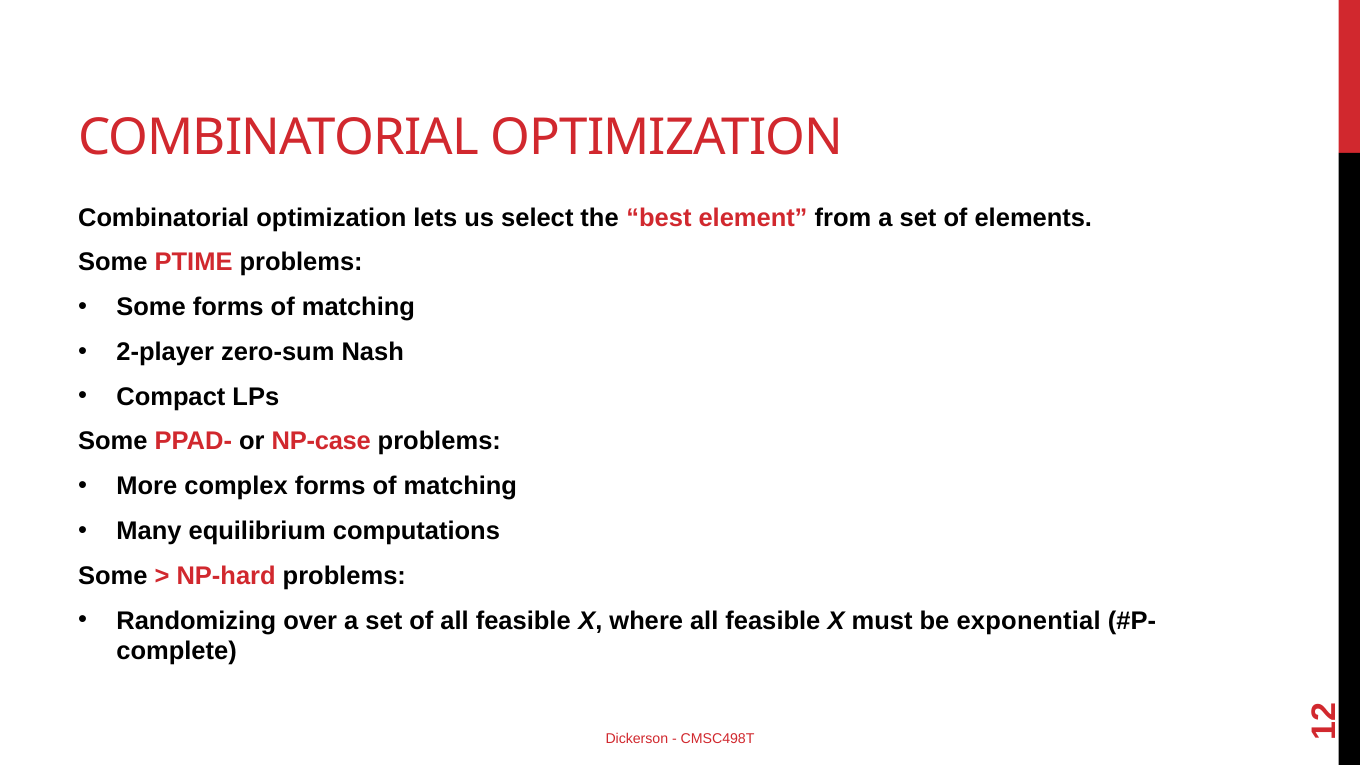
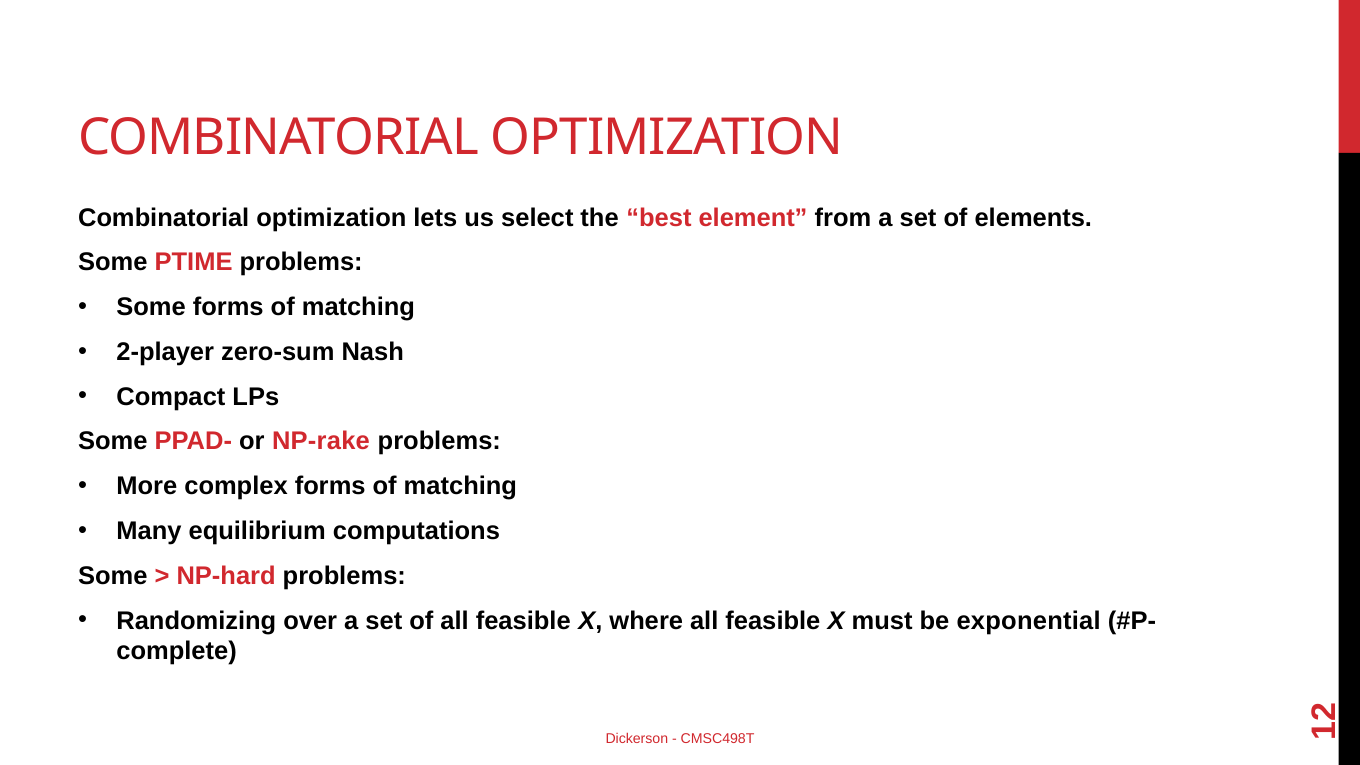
NP-case: NP-case -> NP-rake (321, 442)
